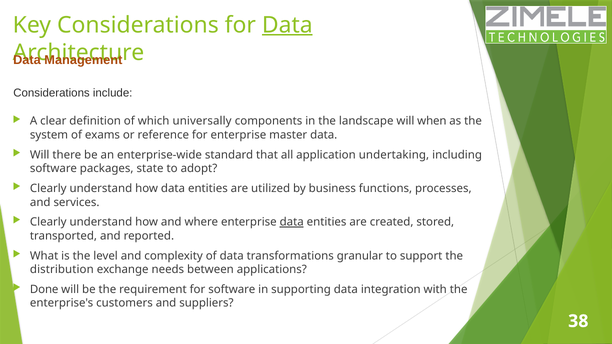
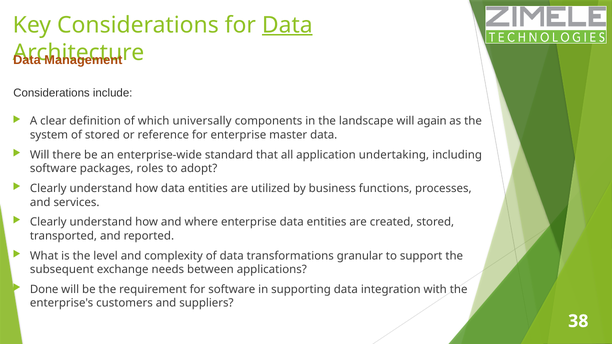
when: when -> again (432, 121)
of exams: exams -> stored (102, 135)
state: state -> roles (150, 169)
data underline: present -> none (292, 222)
distribution: distribution -> subsequent (62, 270)
